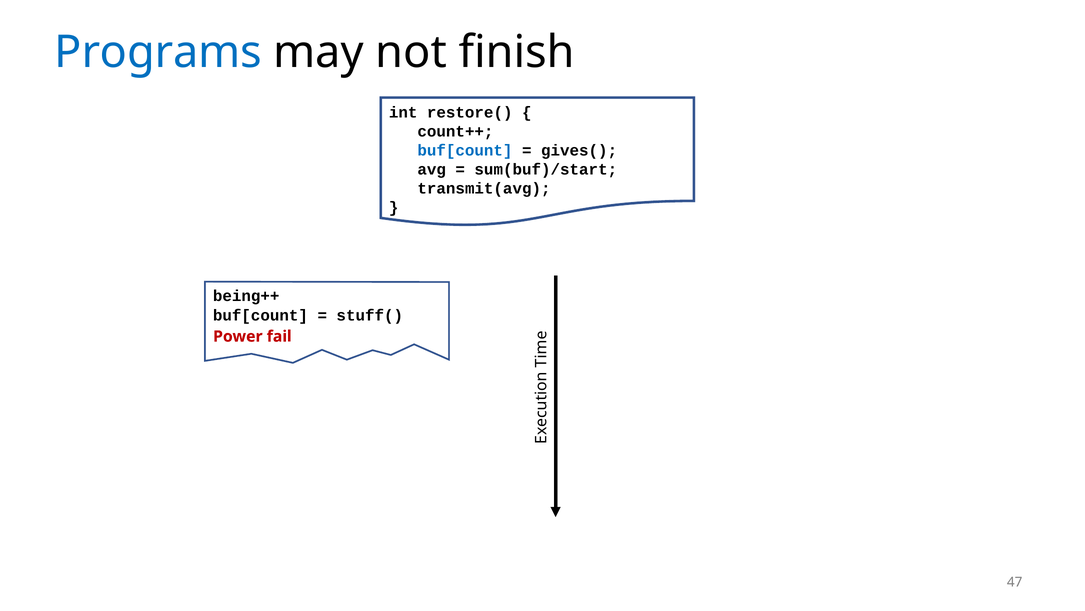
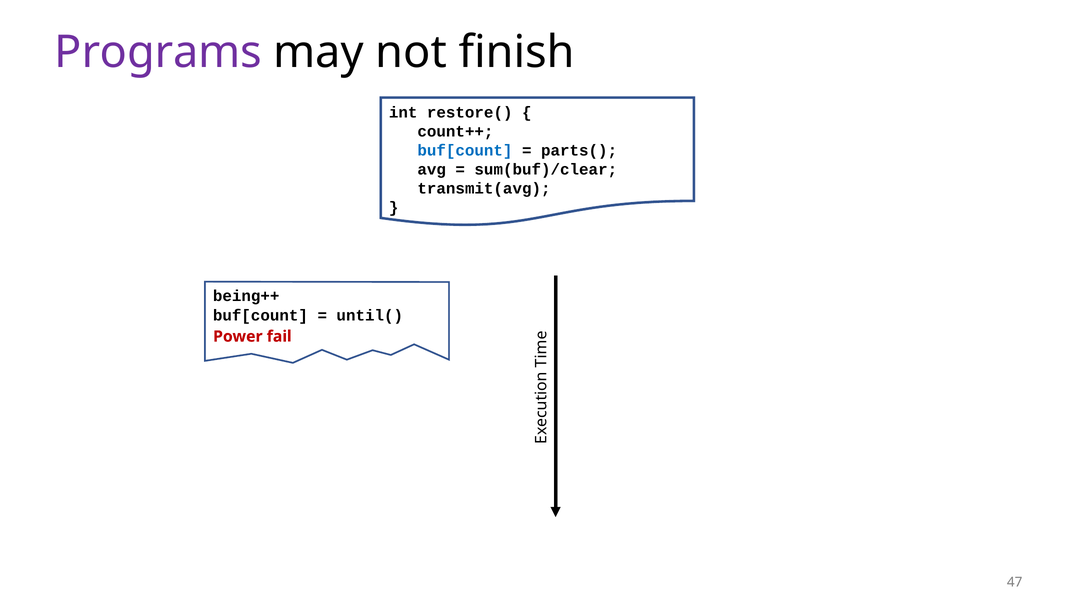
Programs colour: blue -> purple (158, 52)
gives(: gives( -> parts( (579, 150)
sum(buf)/start: sum(buf)/start -> sum(buf)/clear (546, 169)
stuff(: stuff( -> until( (370, 315)
